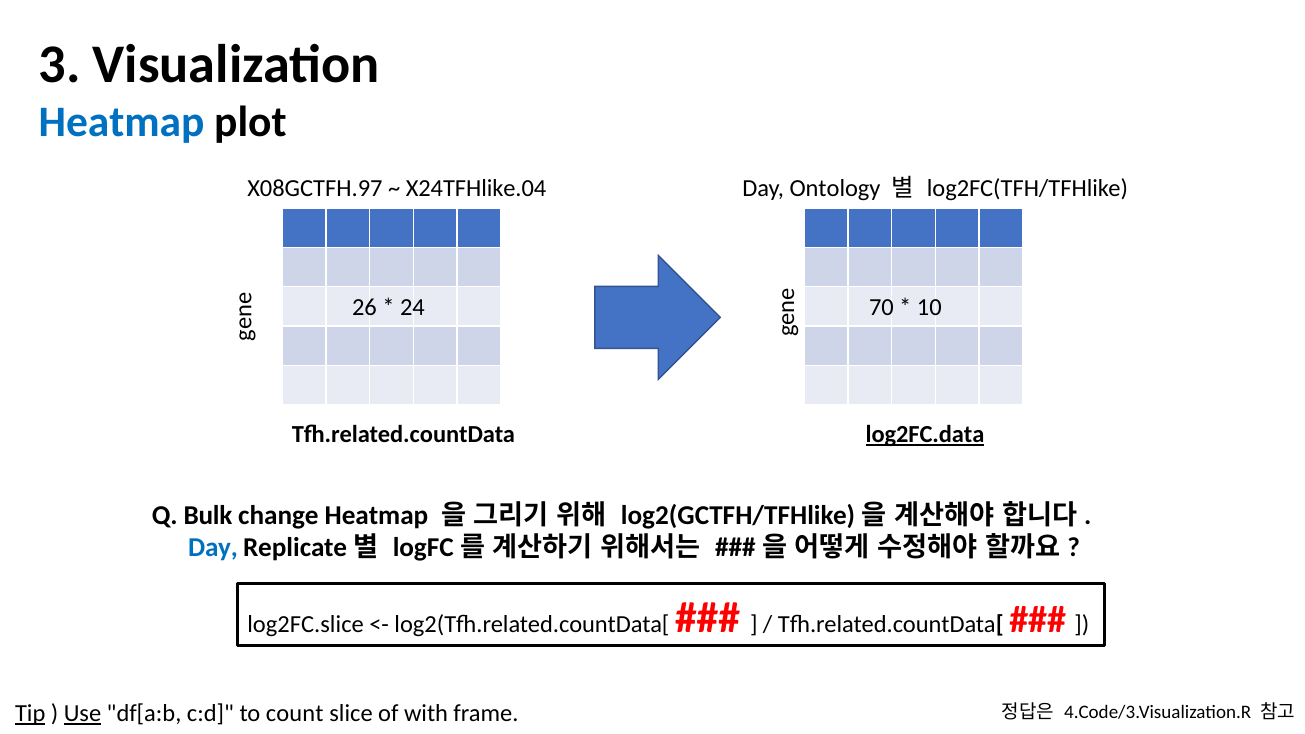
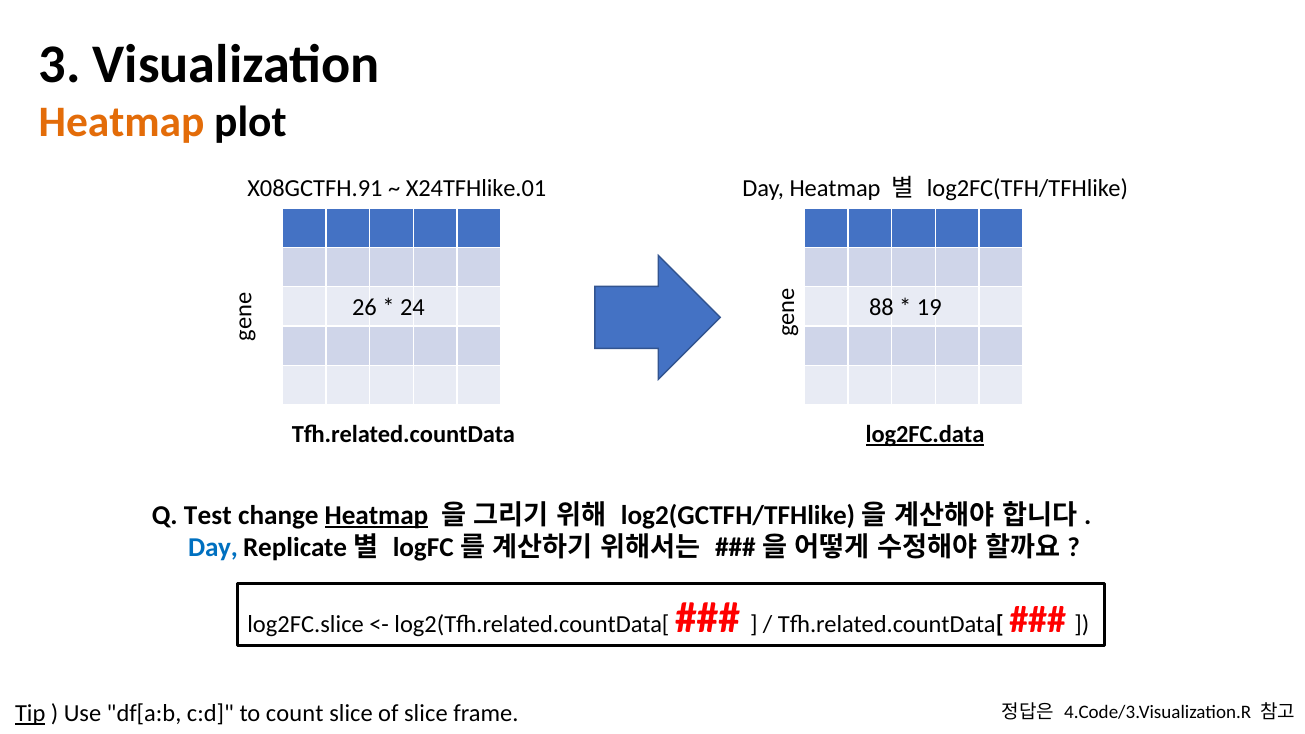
Heatmap colour: blue -> orange (121, 122)
X08GCTFH.97: X08GCTFH.97 -> X08GCTFH.91 (315, 188)
X24TFHlike.04: X24TFHlike.04 -> X24TFHlike.01 (476, 188)
Day Ontology: Ontology -> Heatmap (835, 188)
70: 70 -> 88 (881, 307)
10: 10 -> 19 (929, 307)
Bulk: Bulk -> Test (208, 515)
Heatmap underline: none -> present (376, 515)
Use underline: present -> none (82, 713)
of with: with -> slice (426, 713)
